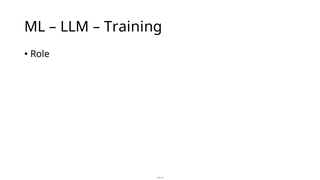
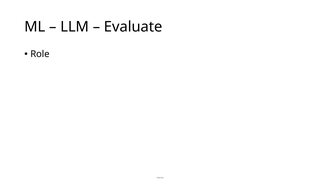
Training: Training -> Evaluate (133, 27)
